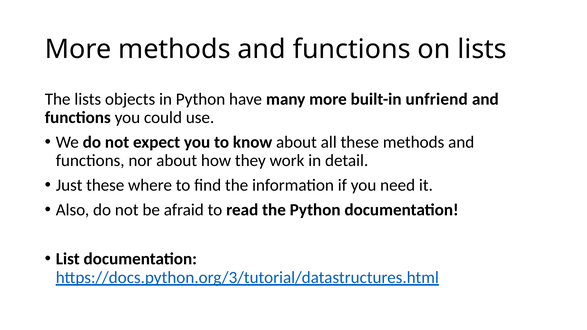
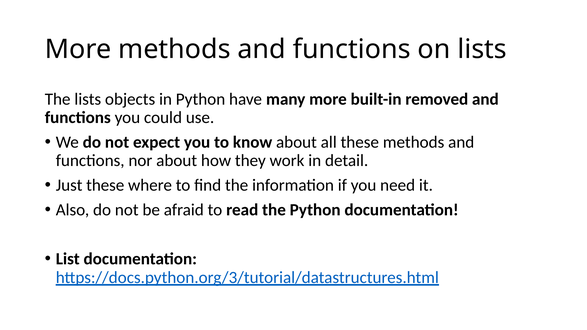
unfriend: unfriend -> removed (437, 99)
